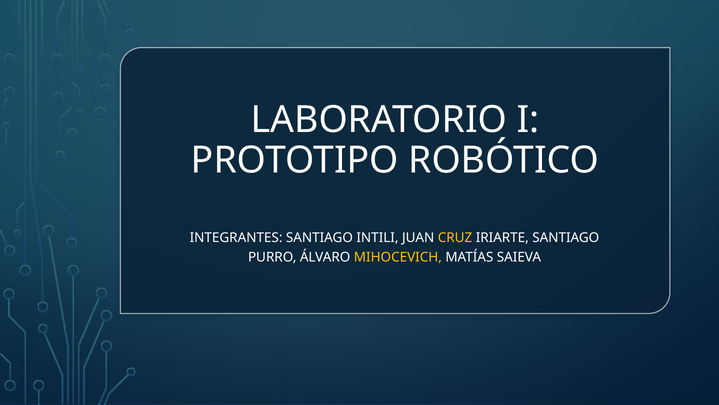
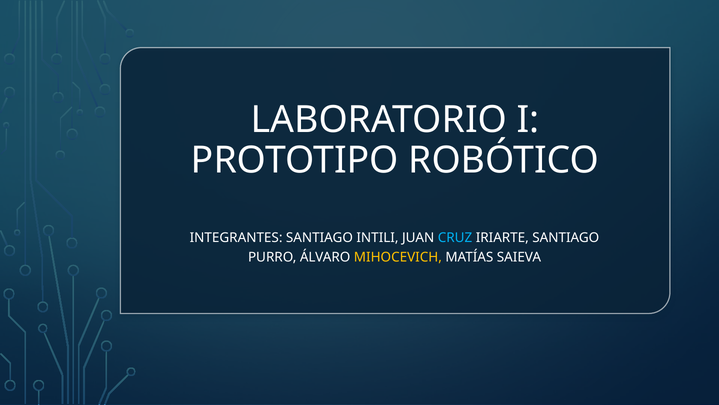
CRUZ colour: yellow -> light blue (455, 237)
